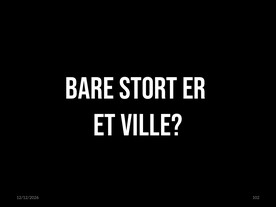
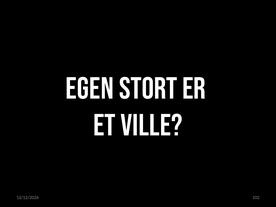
BARE: BARE -> EGEN (90, 89)
